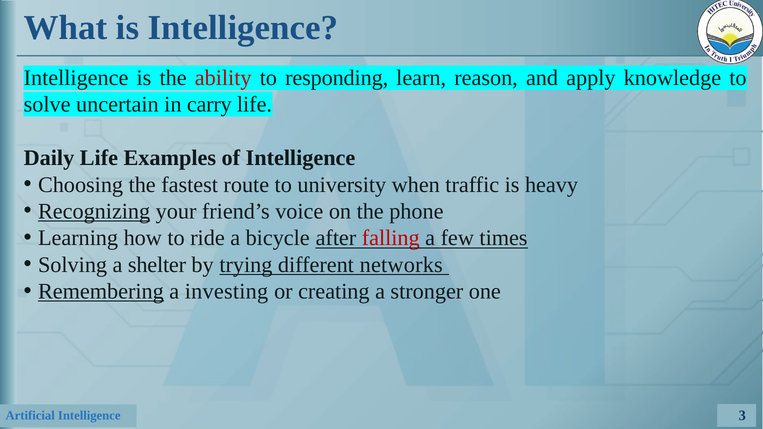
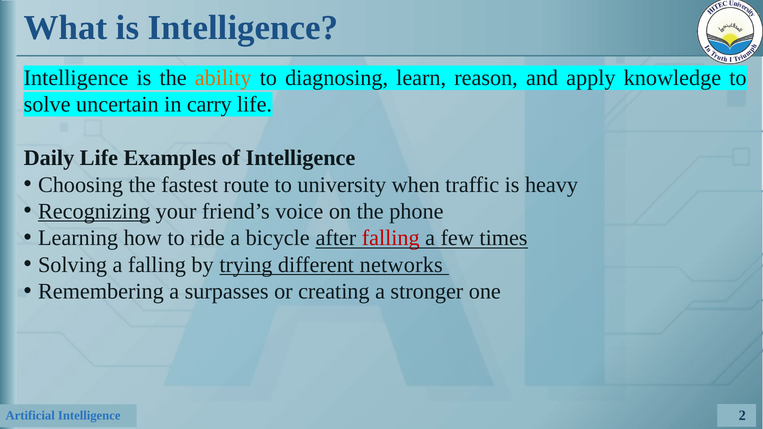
ability colour: red -> orange (223, 78)
responding: responding -> diagnosing (337, 78)
a shelter: shelter -> falling (157, 265)
Remembering underline: present -> none (101, 292)
investing: investing -> surpasses (227, 292)
3: 3 -> 2 (742, 416)
